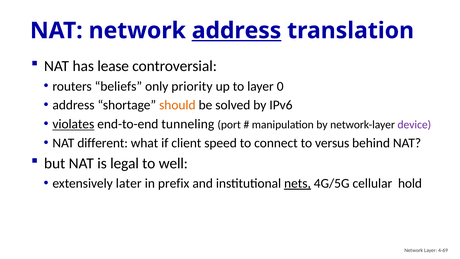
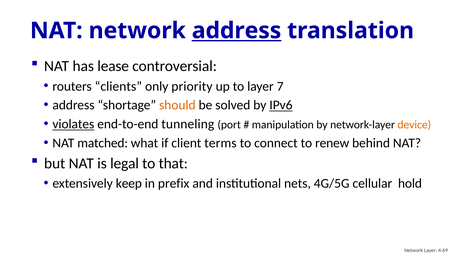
beliefs: beliefs -> clients (118, 86)
0: 0 -> 7 (280, 86)
IPv6 underline: none -> present (281, 105)
device colour: purple -> orange (414, 125)
different: different -> matched (103, 143)
speed: speed -> terms (220, 143)
versus: versus -> renew (332, 143)
well: well -> that (173, 163)
later: later -> keep (129, 183)
nets underline: present -> none (297, 183)
